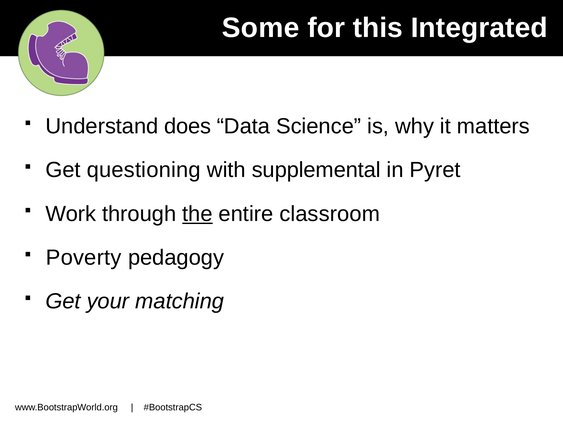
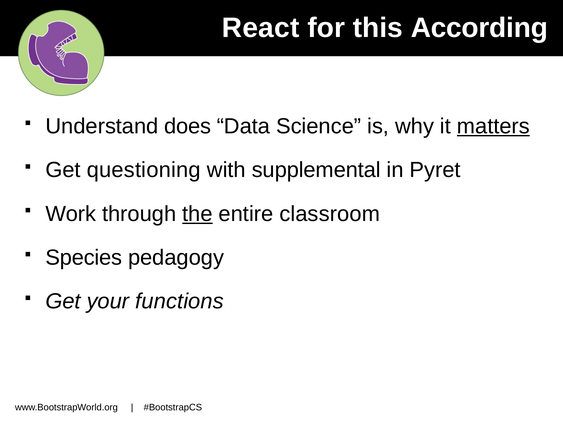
Some: Some -> React (261, 28)
Integrated: Integrated -> According (479, 28)
matters underline: none -> present (493, 126)
Poverty: Poverty -> Species (84, 258)
matching: matching -> functions (180, 302)
